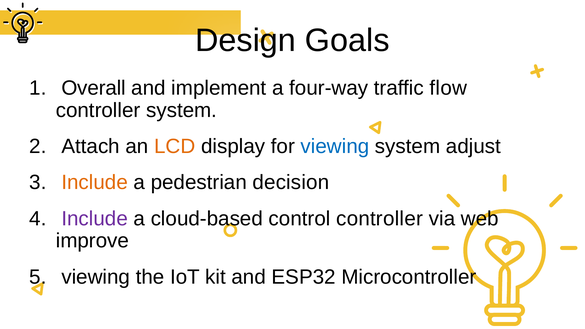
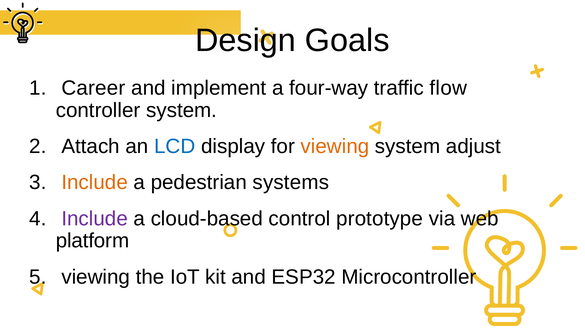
Overall: Overall -> Career (93, 88)
LCD colour: orange -> blue (175, 146)
viewing colour: blue -> orange (335, 146)
decision: decision -> systems (291, 183)
control controller: controller -> prototype (380, 219)
improve: improve -> platform (92, 241)
